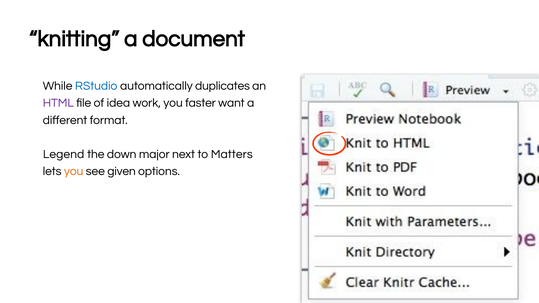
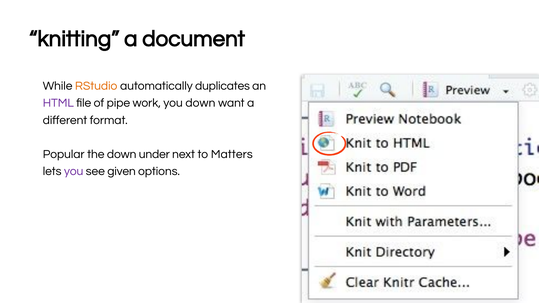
RStudio colour: blue -> orange (96, 86)
idea: idea -> pipe (118, 103)
you faster: faster -> down (200, 103)
Legend: Legend -> Popular (64, 154)
major: major -> under (154, 154)
you colour: orange -> purple (74, 171)
